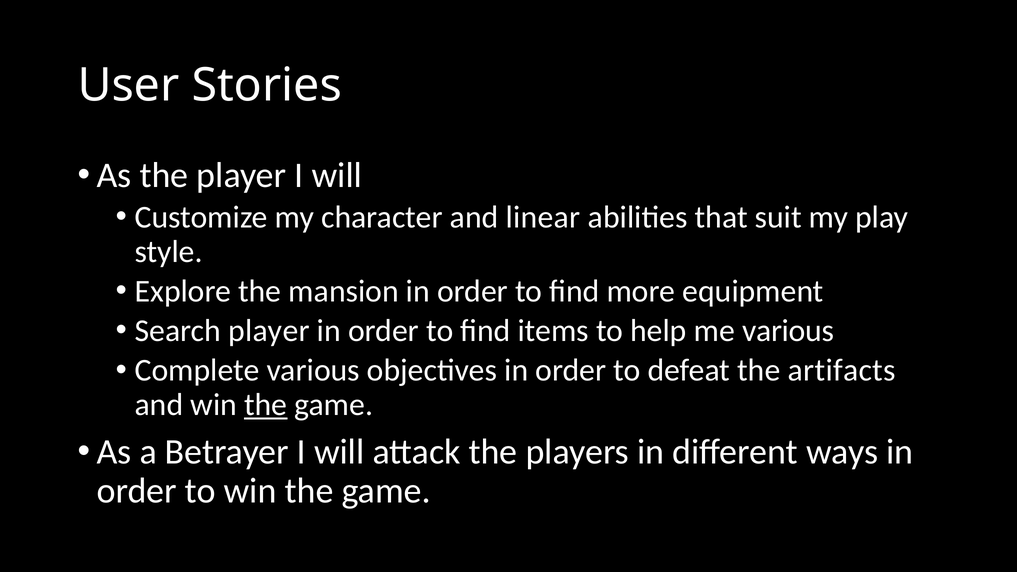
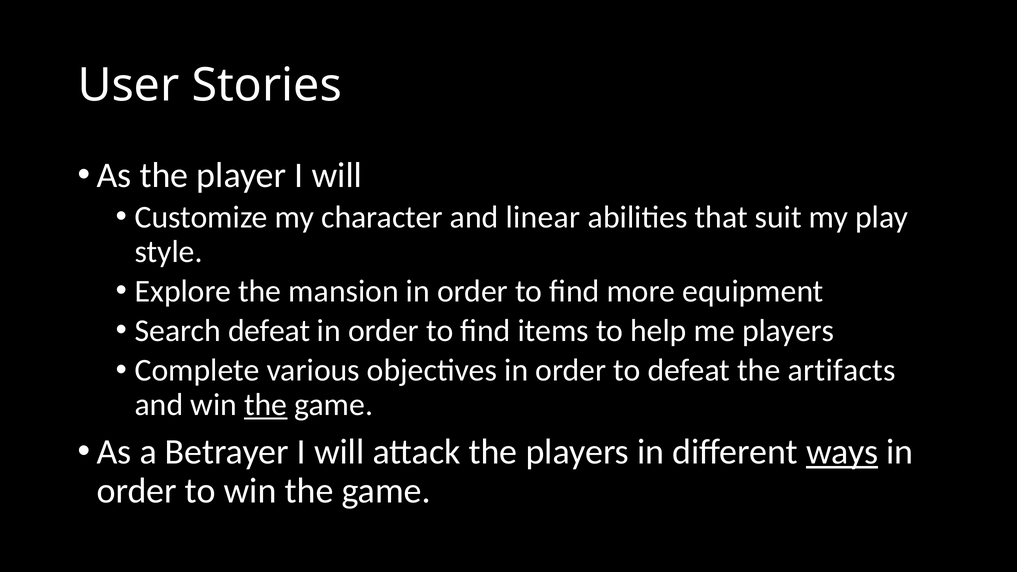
Search player: player -> defeat (269, 331)
me various: various -> players (788, 331)
ways underline: none -> present (842, 452)
